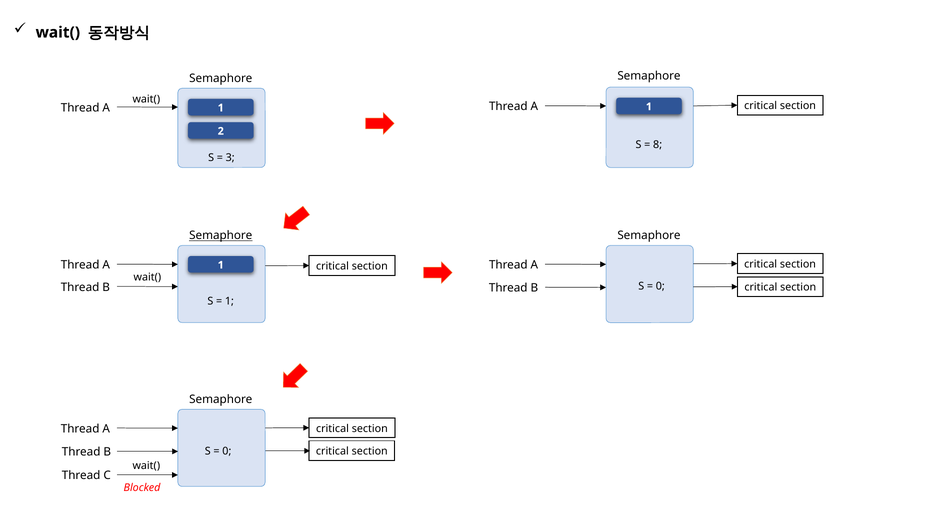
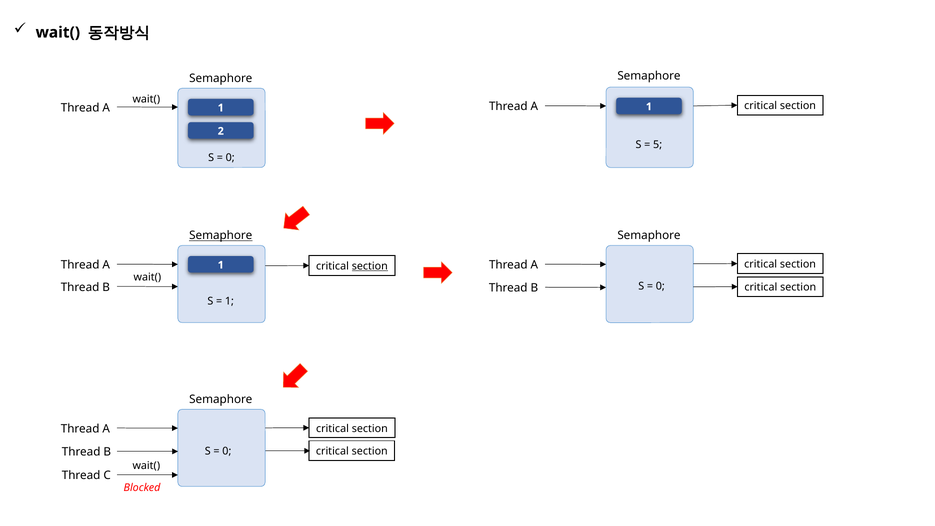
8: 8 -> 5 (658, 145)
3: 3 -> 0 (230, 158)
section underline: none -> present (370, 266)
